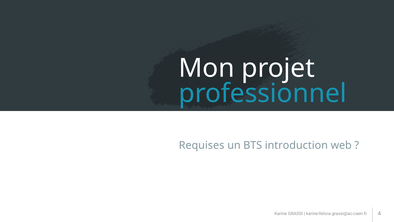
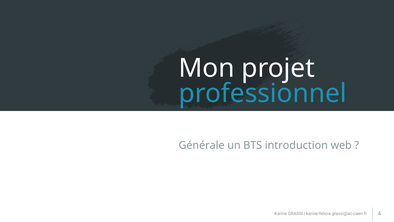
Requises: Requises -> Générale (202, 145)
